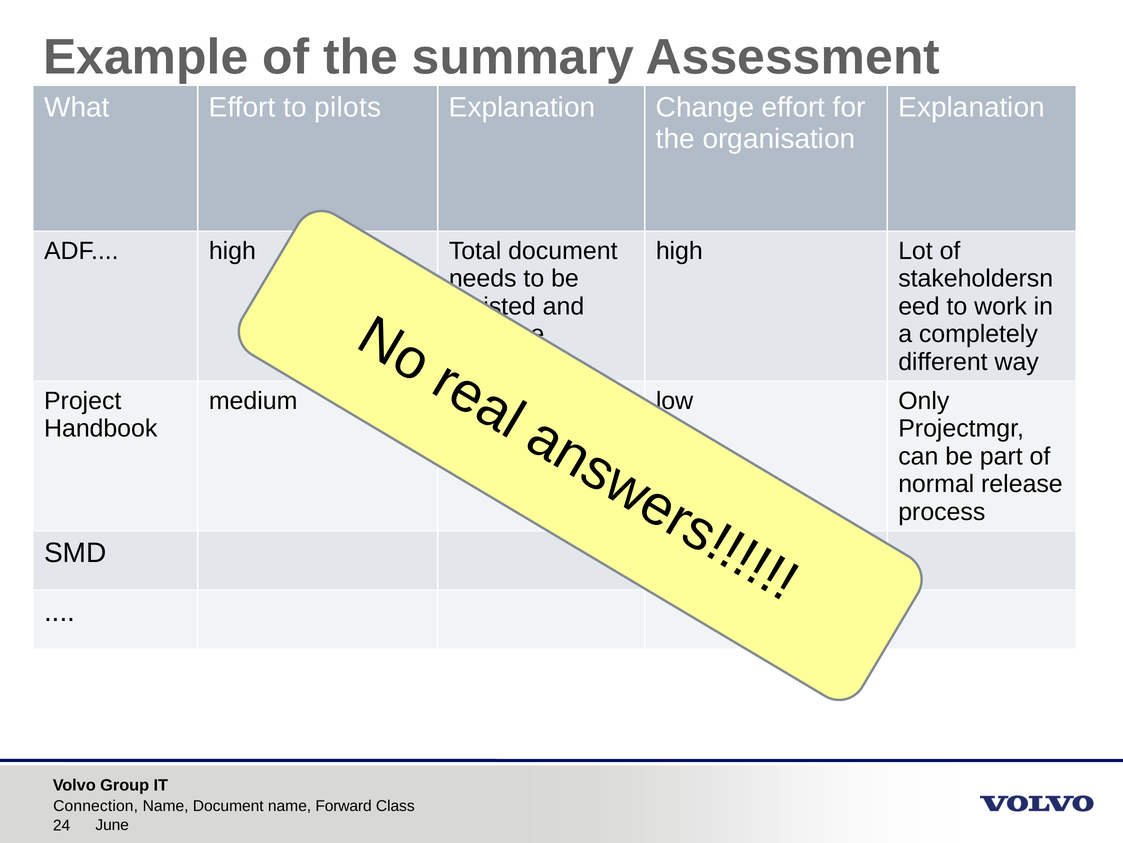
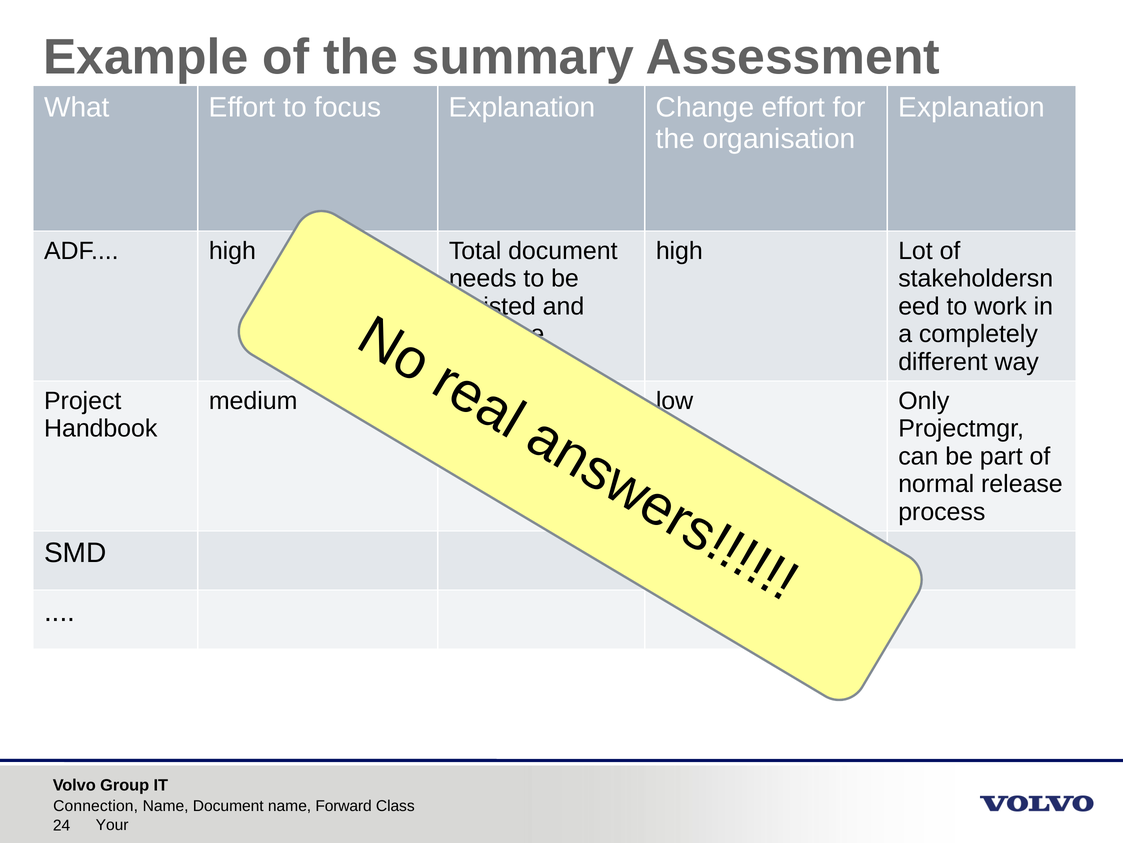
pilots: pilots -> focus (348, 107)
June: June -> Your (112, 825)
